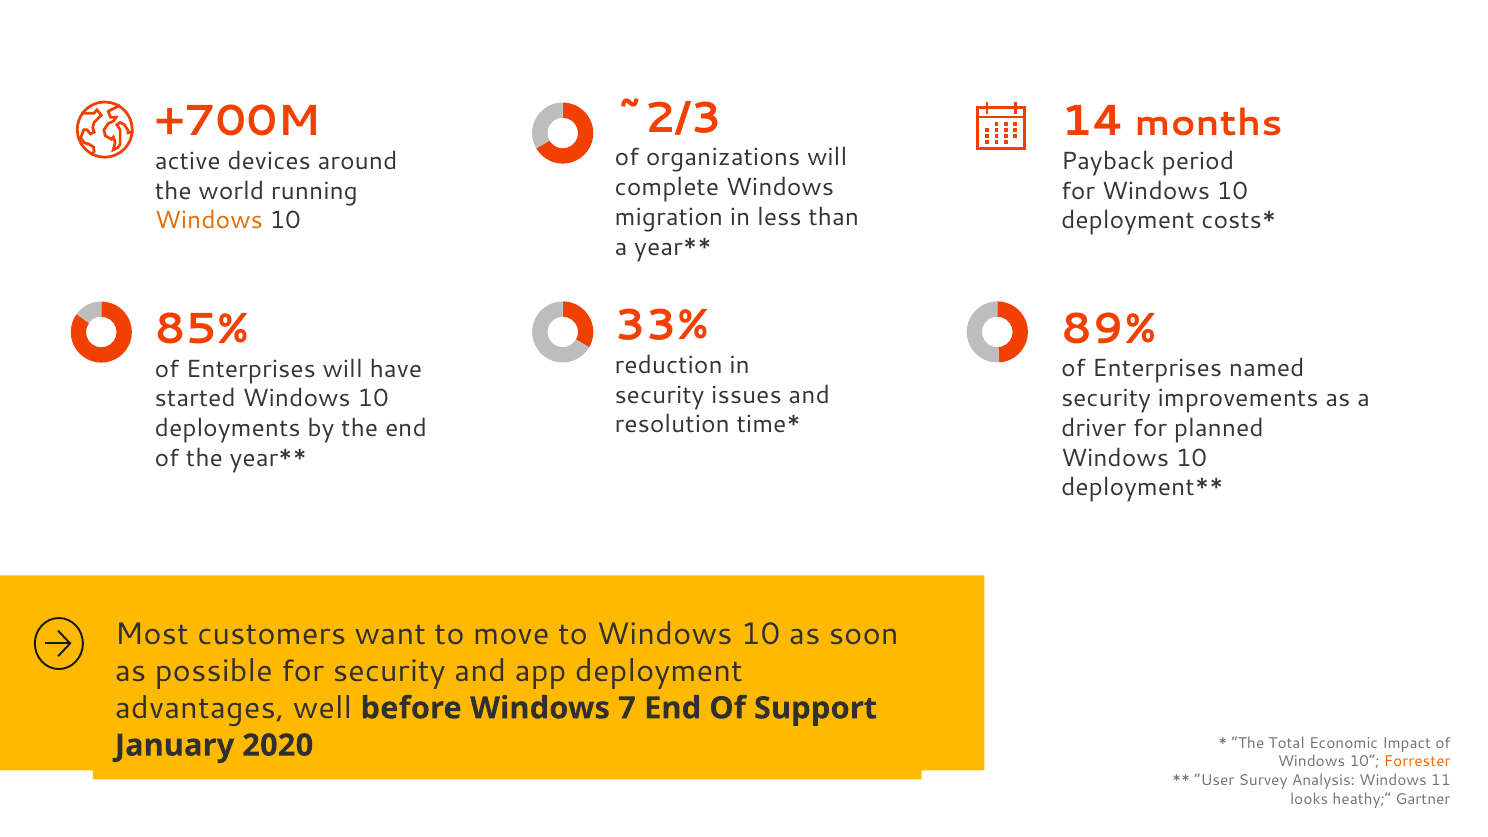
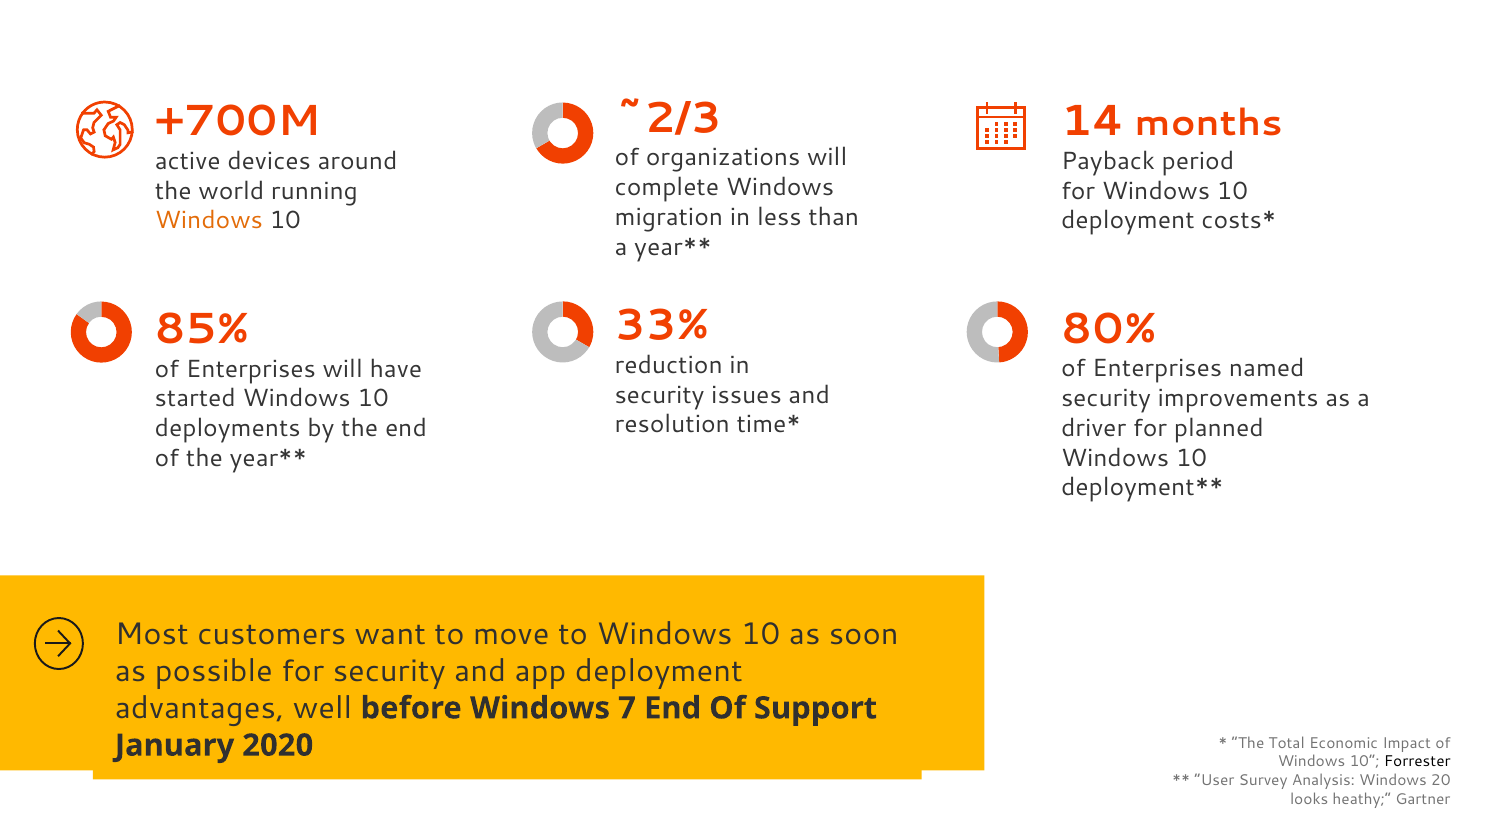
89%: 89% -> 80% (1108, 329)
Forrester colour: orange -> black (1417, 762)
11: 11 -> 20 (1441, 780)
